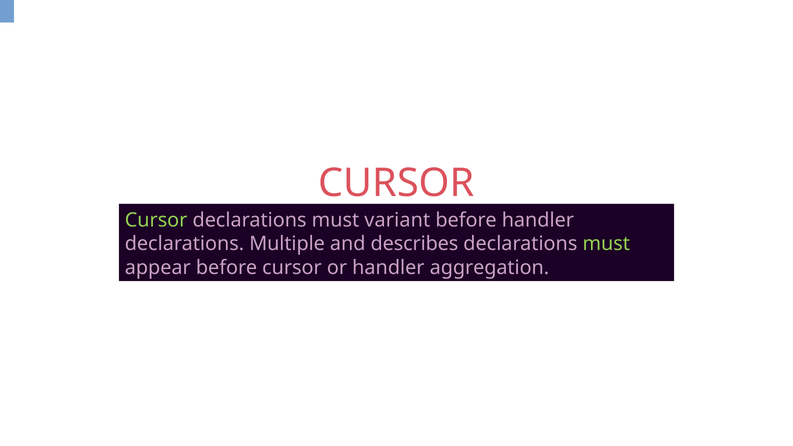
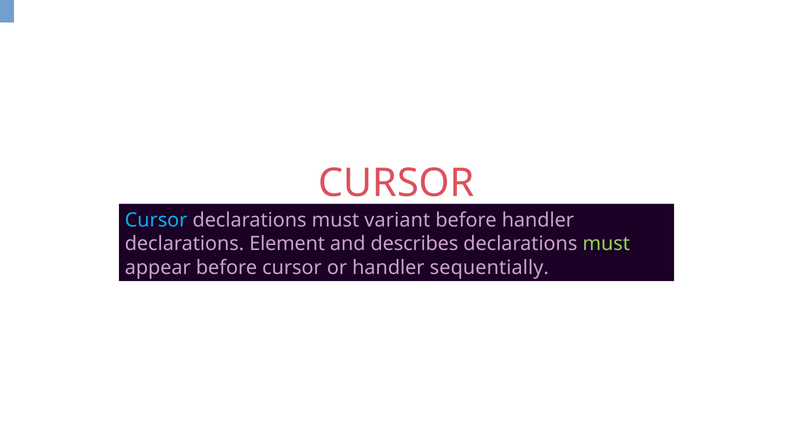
Cursor colour: light green -> light blue (156, 220)
Multiple: Multiple -> Element (287, 244)
aggregation: aggregation -> sequentially (489, 268)
